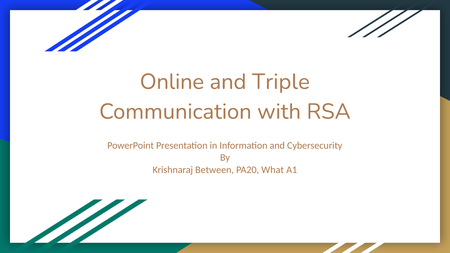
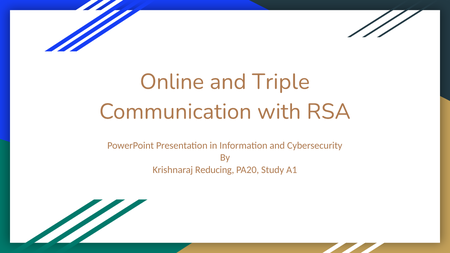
Between: Between -> Reducing (215, 170)
What: What -> Study (273, 170)
